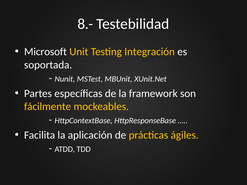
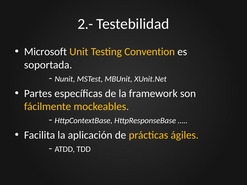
8.-: 8.- -> 2.- (85, 24)
Integración: Integración -> Convention (150, 52)
